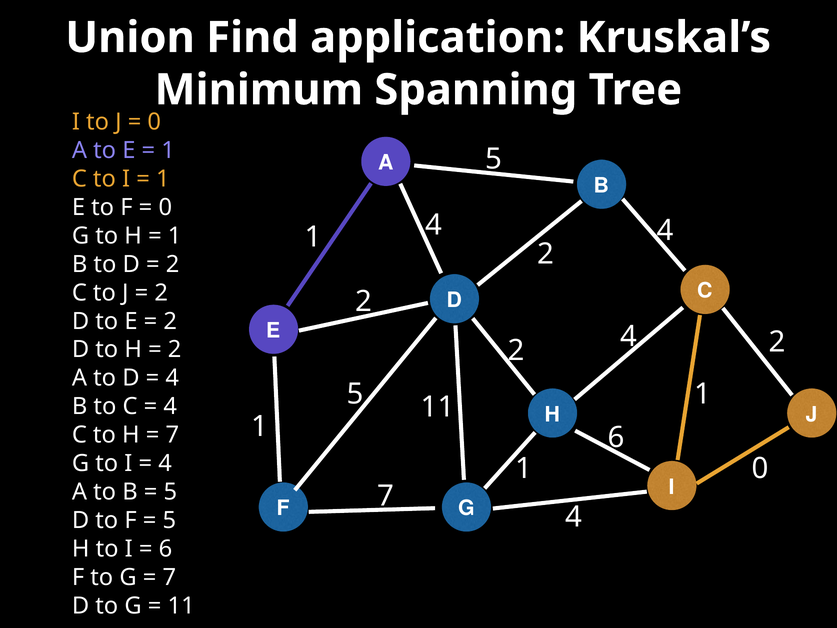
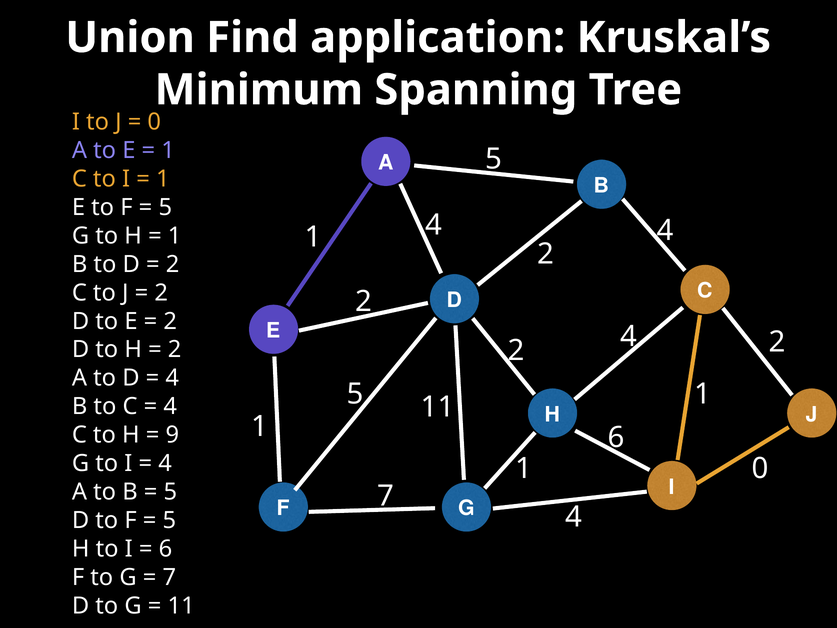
0: 0 -> 5 (165, 207)
7: 7 -> 9 (172, 435)
